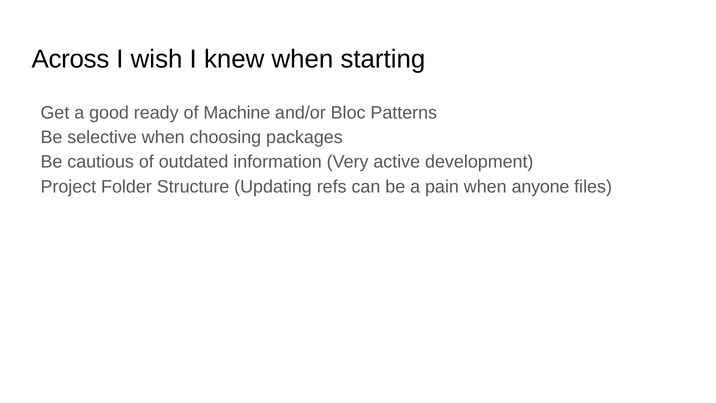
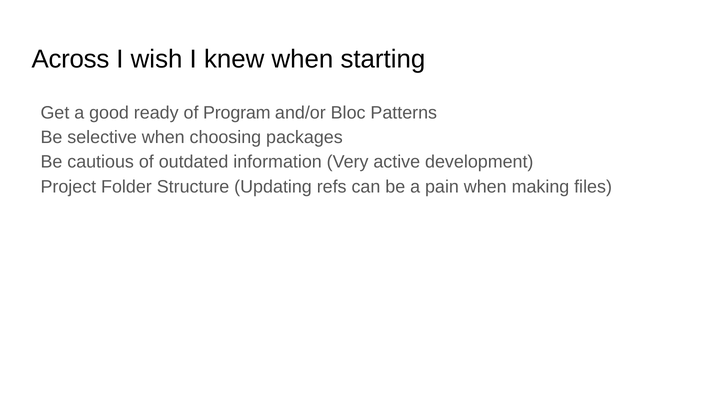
Machine: Machine -> Program (237, 113)
anyone: anyone -> making (540, 187)
